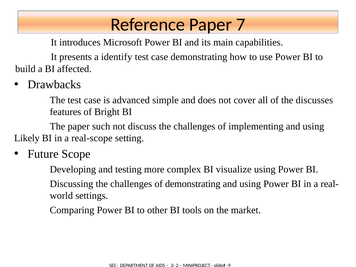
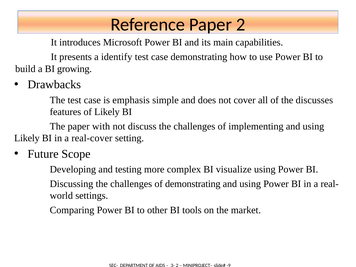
Paper 7: 7 -> 2 (241, 25)
affected: affected -> growing (74, 69)
advanced: advanced -> emphasis (131, 100)
of Bright: Bright -> Likely (107, 112)
such: such -> with (101, 126)
real-scope: real-scope -> real-cover (92, 138)
